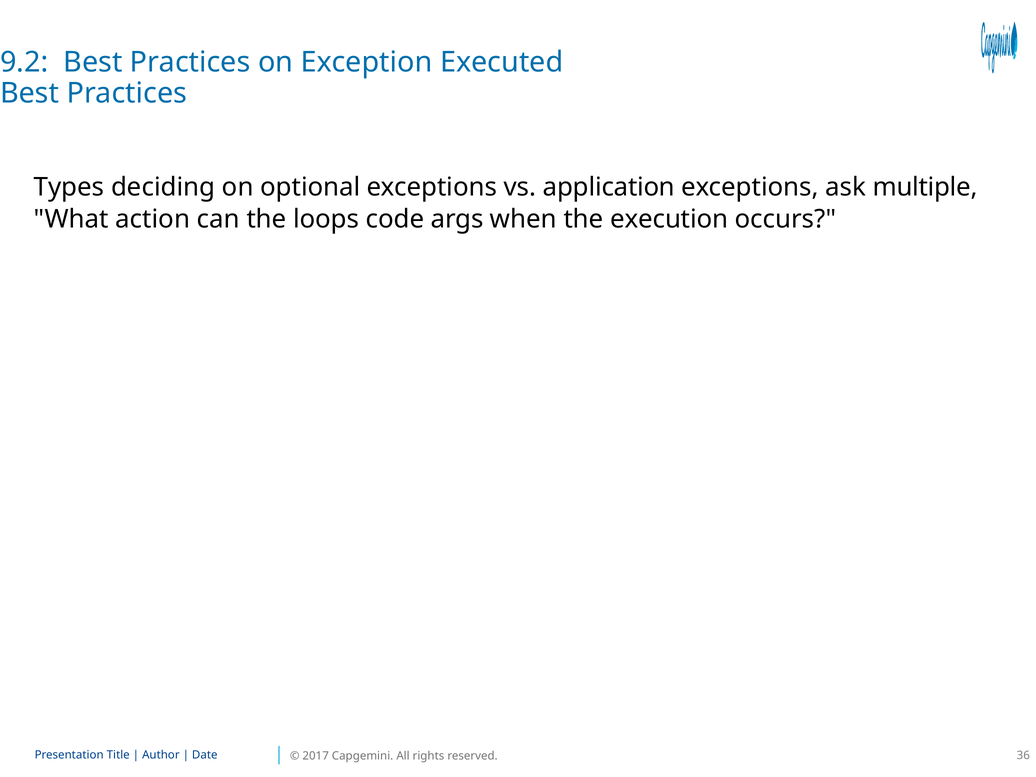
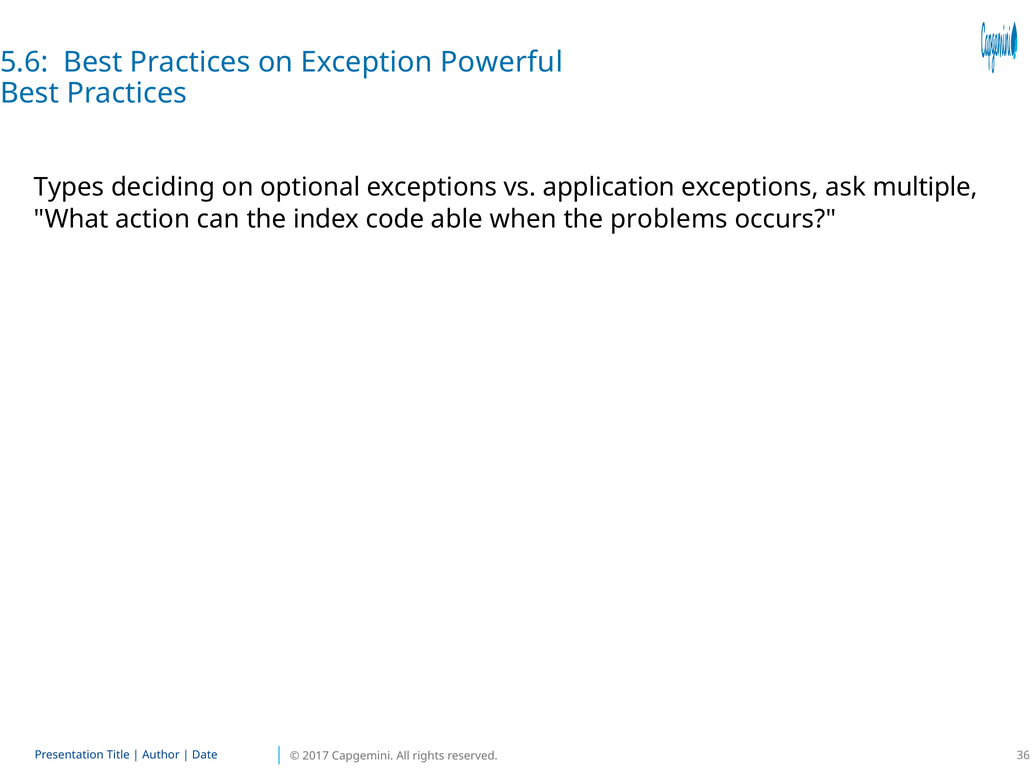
9.2: 9.2 -> 5.6 (24, 62)
Executed: Executed -> Powerful (502, 62)
loops: loops -> index (326, 219)
args: args -> able (457, 219)
execution: execution -> problems (669, 219)
